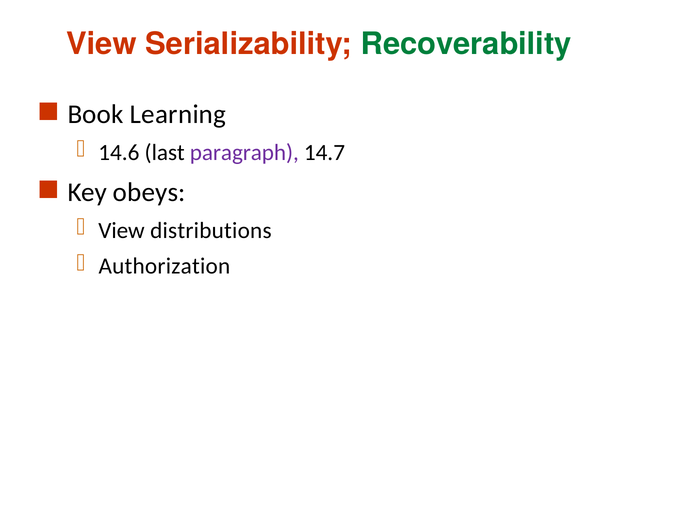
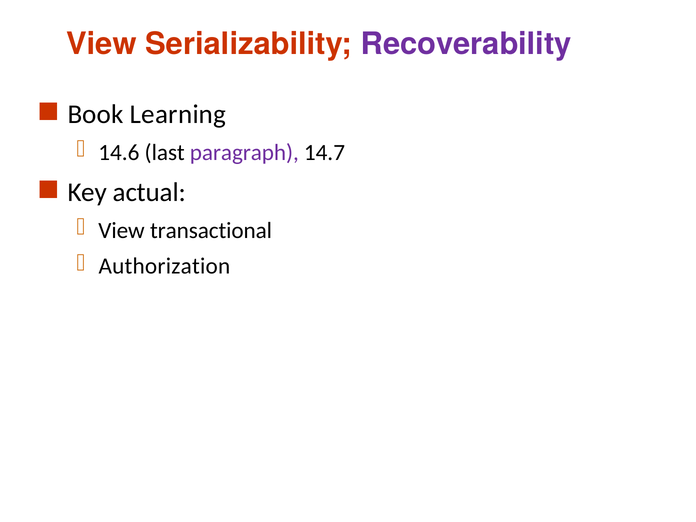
Recoverability colour: green -> purple (466, 44)
obeys: obeys -> actual (149, 192)
distributions: distributions -> transactional (211, 230)
